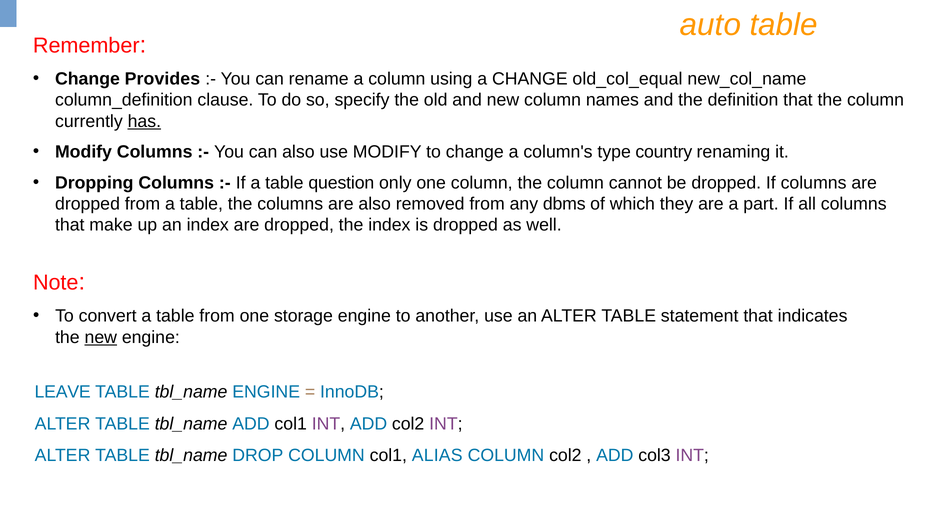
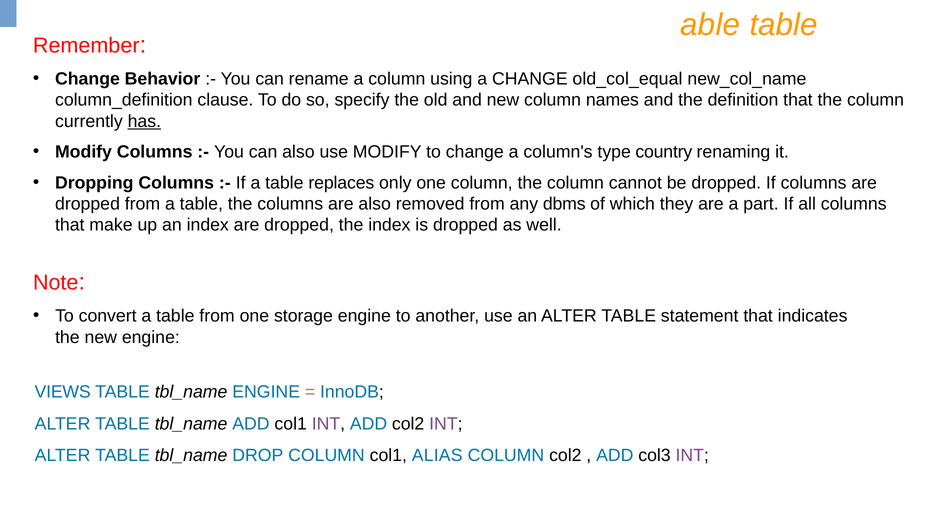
auto: auto -> able (710, 25)
Provides: Provides -> Behavior (162, 79)
question: question -> replaces (341, 182)
new underline: present -> none (101, 337)
LEAVE: LEAVE -> VIEWS (63, 391)
